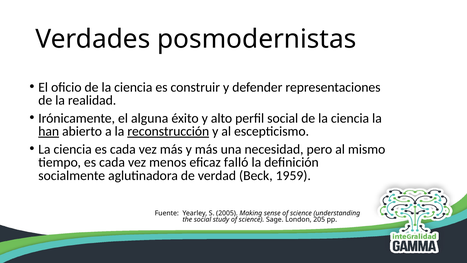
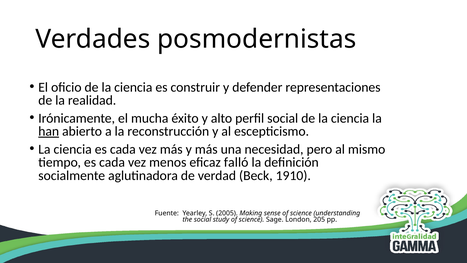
alguna: alguna -> mucha (150, 118)
reconstrucción underline: present -> none (168, 131)
1959: 1959 -> 1910 (293, 175)
